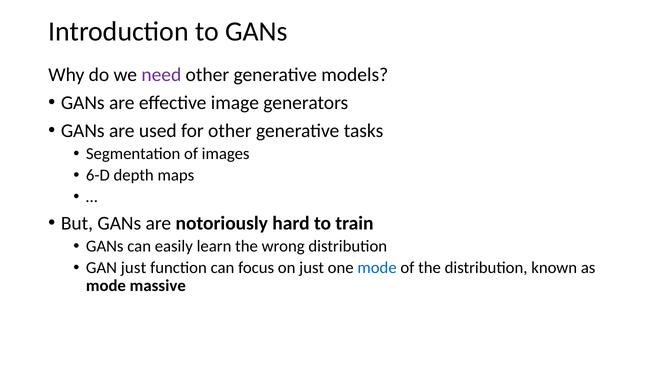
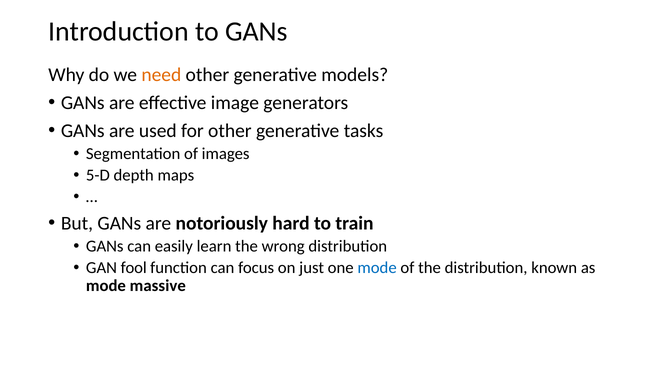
need colour: purple -> orange (161, 75)
6-D: 6-D -> 5-D (98, 175)
GAN just: just -> fool (134, 268)
